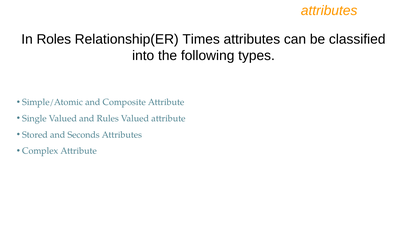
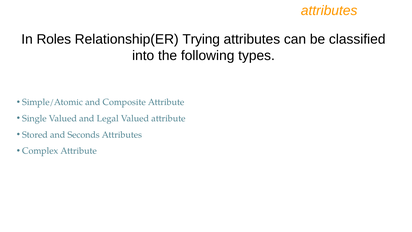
Times: Times -> Trying (201, 39)
Rules: Rules -> Legal (108, 118)
